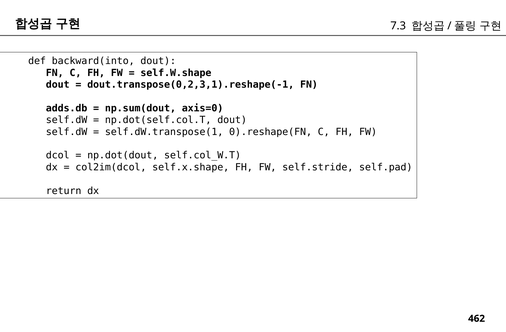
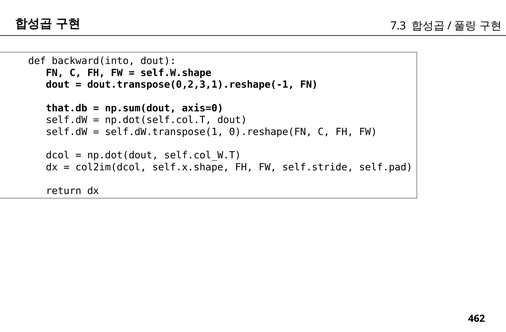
adds.db: adds.db -> that.db (67, 108)
